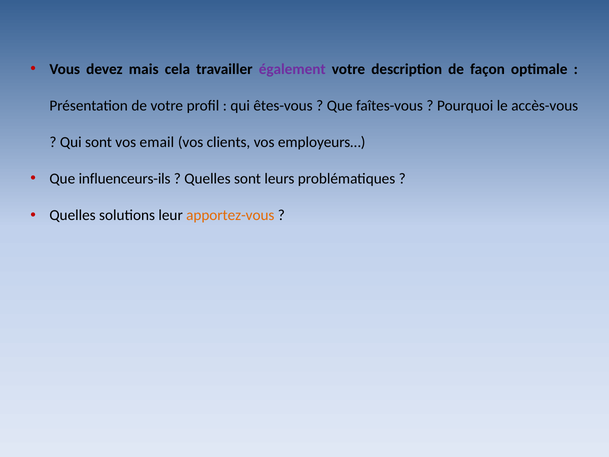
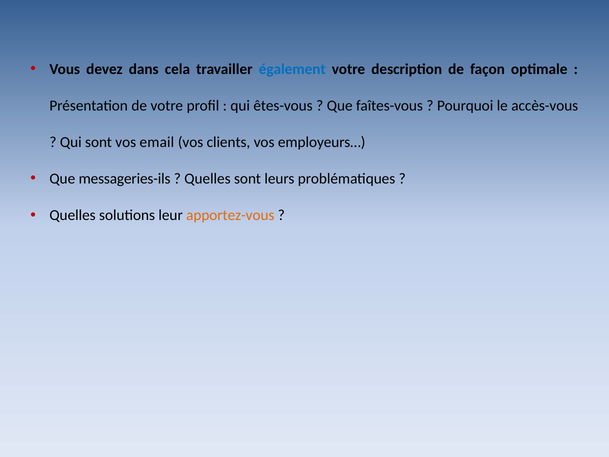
mais: mais -> dans (144, 69)
également colour: purple -> blue (292, 69)
influenceurs-ils: influenceurs-ils -> messageries-ils (125, 179)
